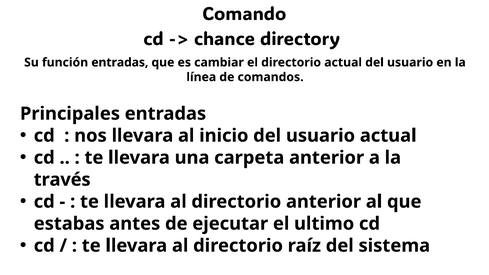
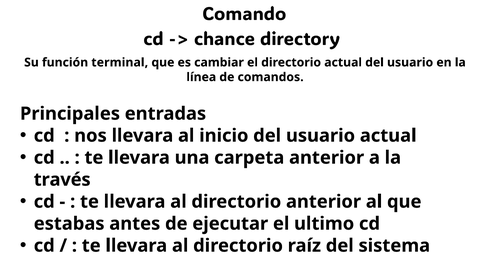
función entradas: entradas -> terminal (120, 62)
